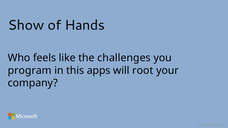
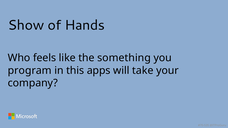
challenges: challenges -> something (124, 58)
root: root -> take (143, 71)
